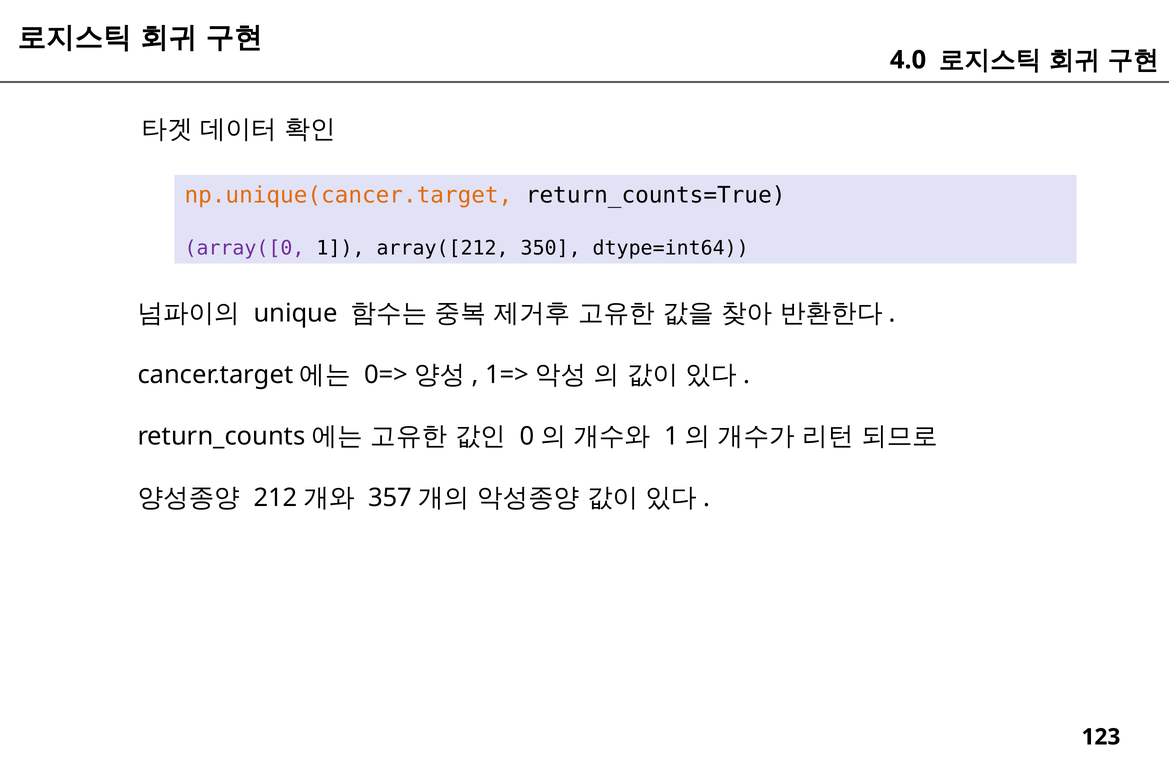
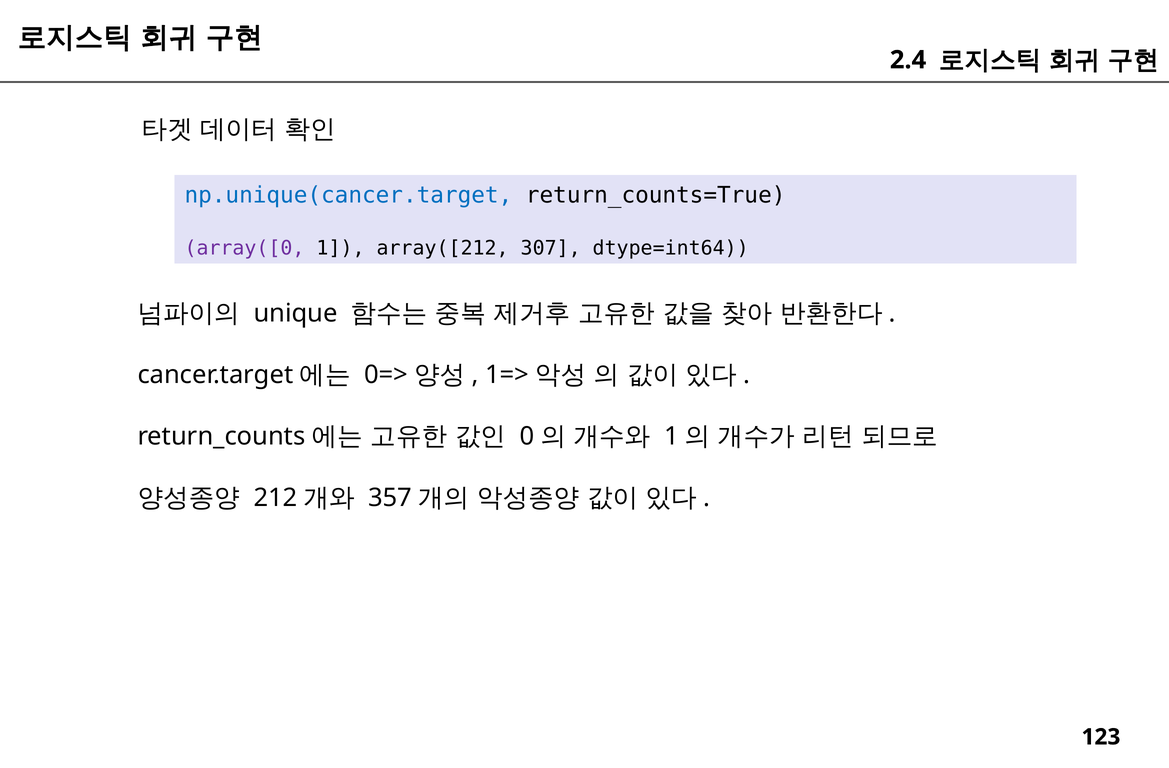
4.0: 4.0 -> 2.4 (908, 60)
np.unique(cancer.target colour: orange -> blue (348, 195)
350: 350 -> 307 (551, 248)
